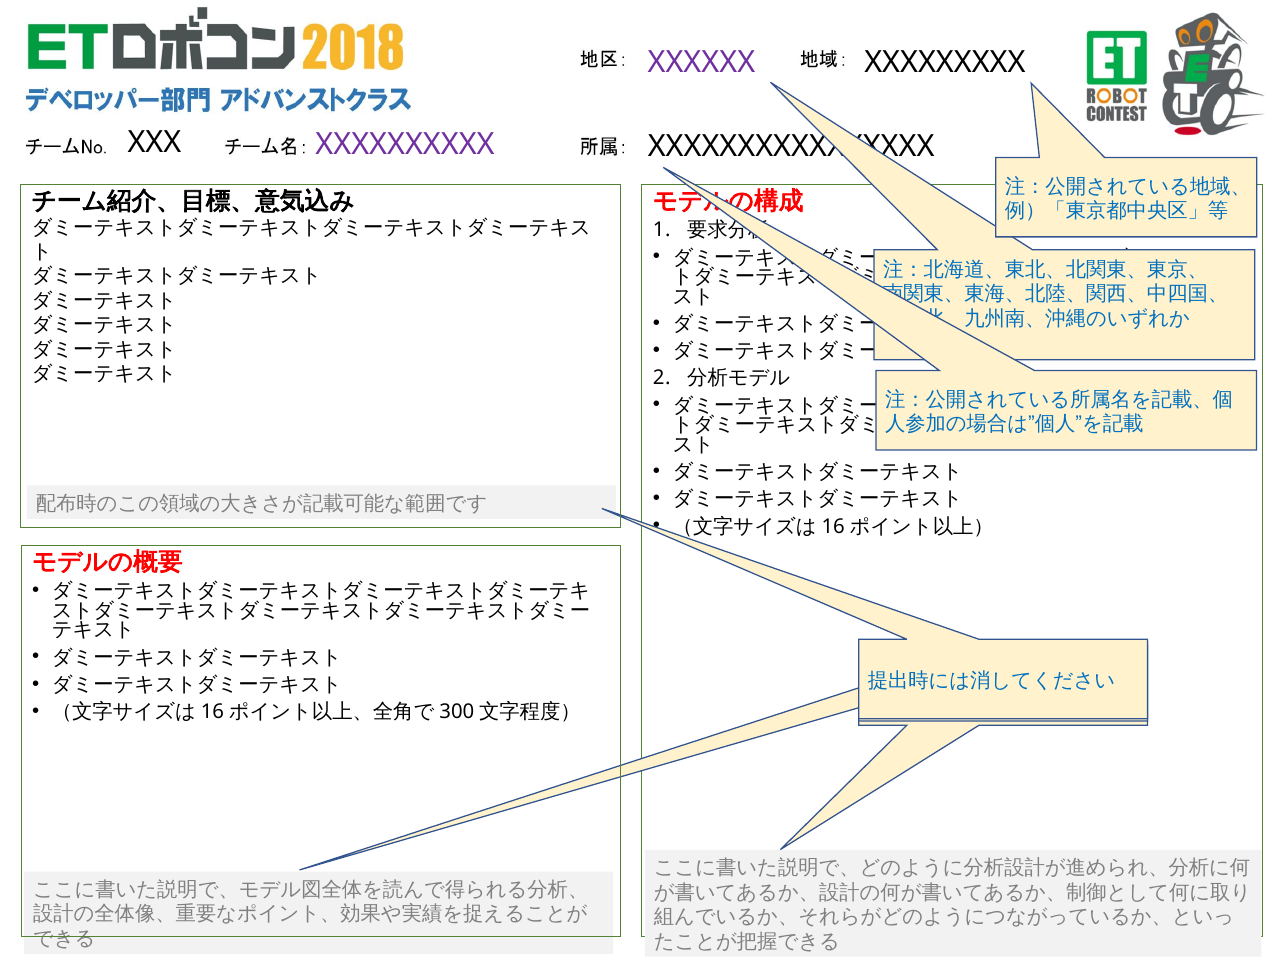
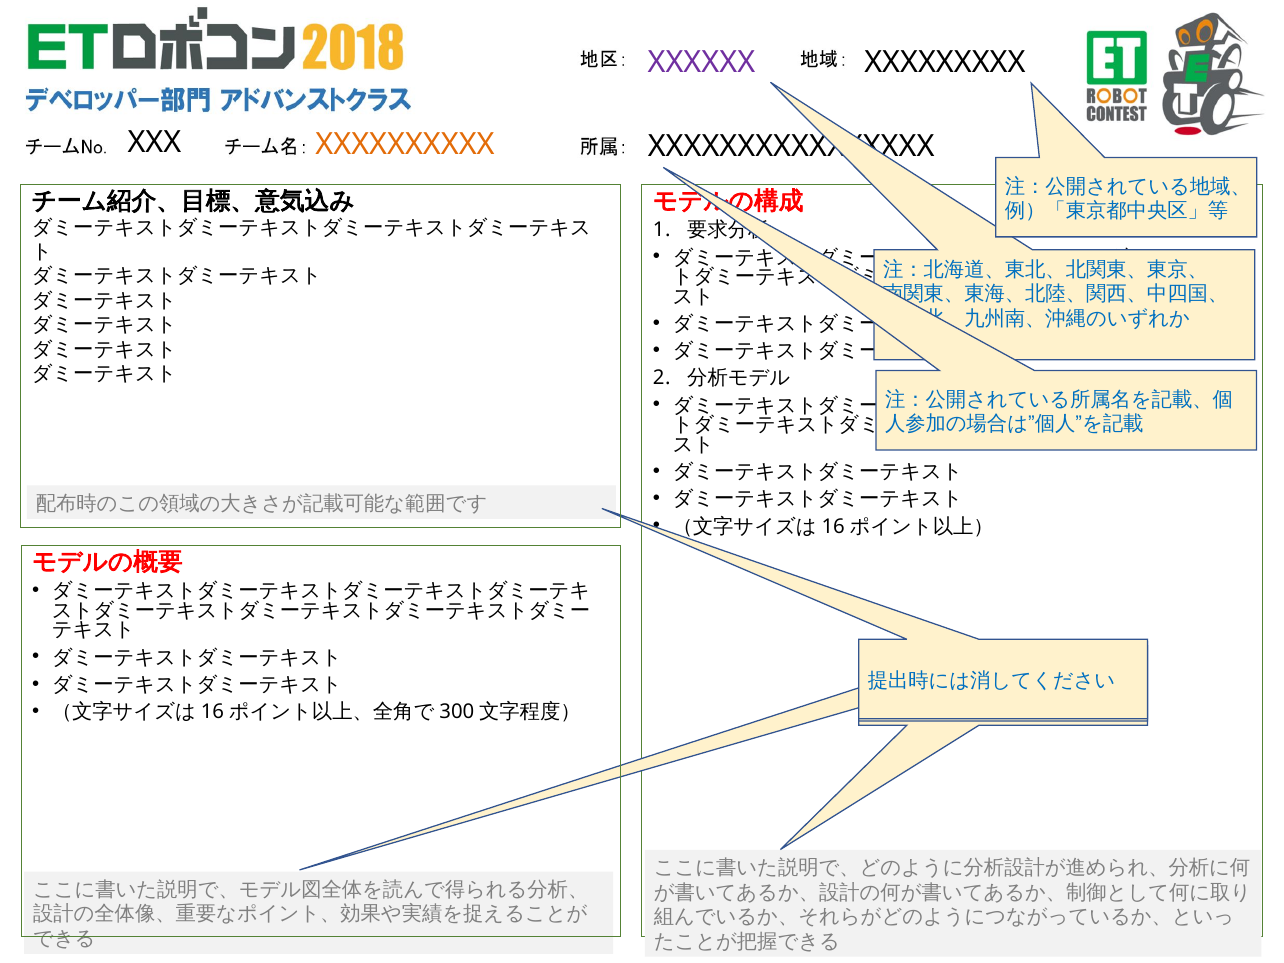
XXXXXXXXXX colour: purple -> orange (405, 145)
